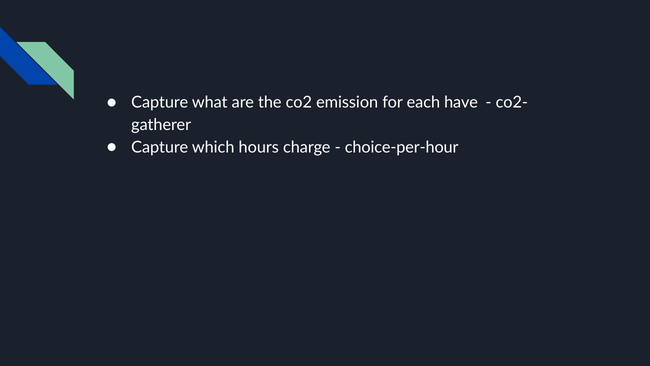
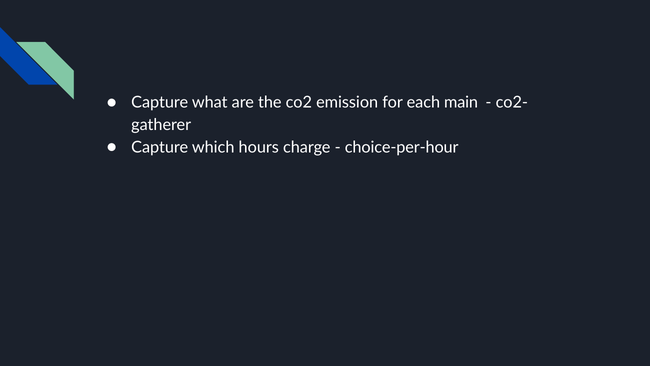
have: have -> main (461, 102)
